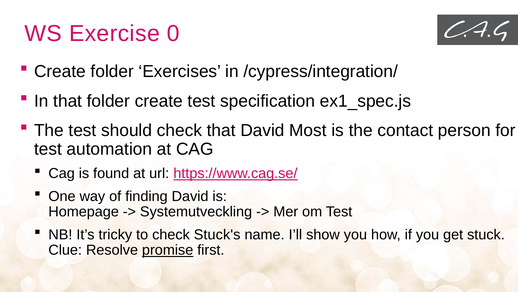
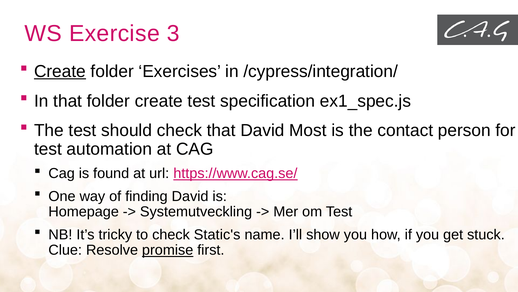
0: 0 -> 3 (173, 33)
Create underline: none -> present (60, 71)
Stuck's: Stuck's -> Static's (217, 234)
